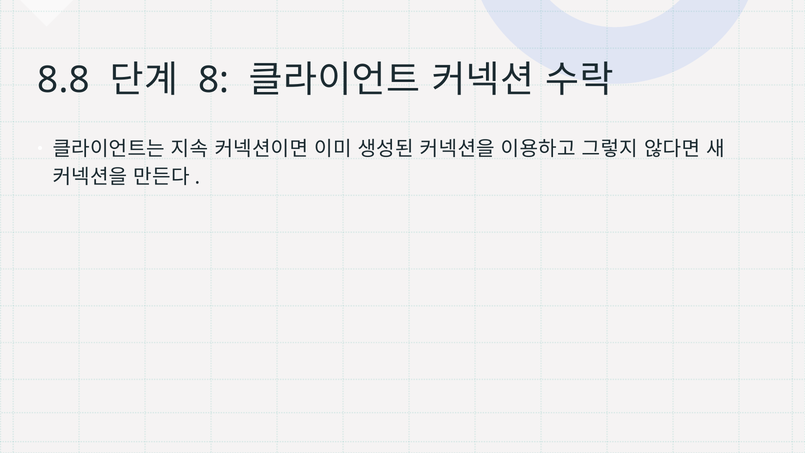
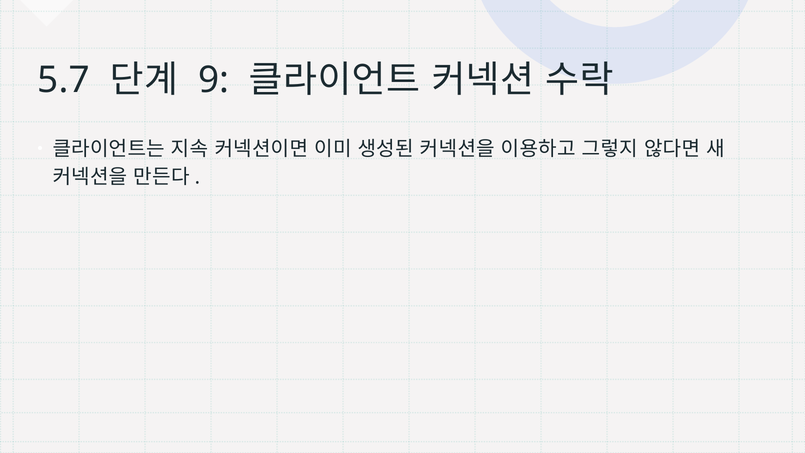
8.8: 8.8 -> 5.7 (64, 80)
8: 8 -> 9 (214, 80)
